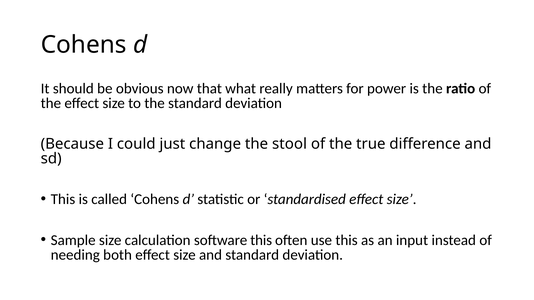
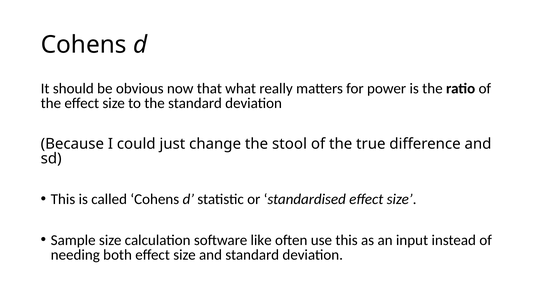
software this: this -> like (261, 240)
